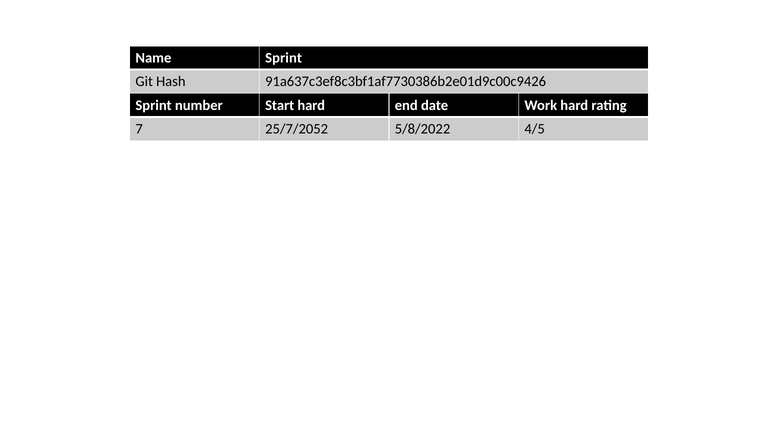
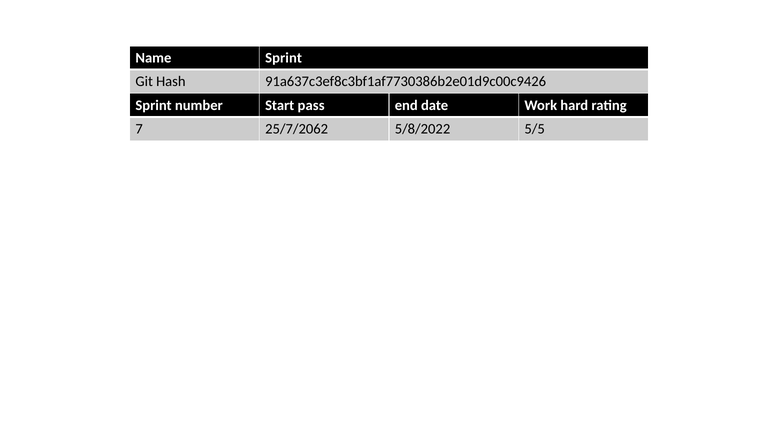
Start hard: hard -> pass (311, 105)
25/7/2052: 25/7/2052 -> 25/7/2062 (297, 129)
4/5: 4/5 -> 5/5 (535, 129)
